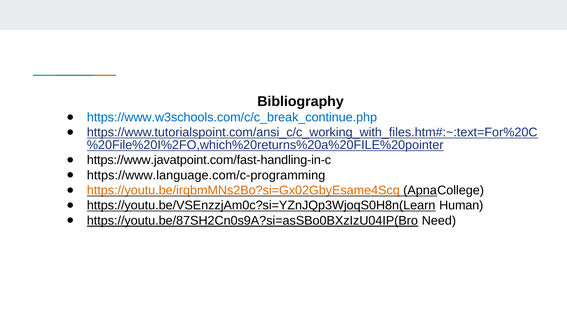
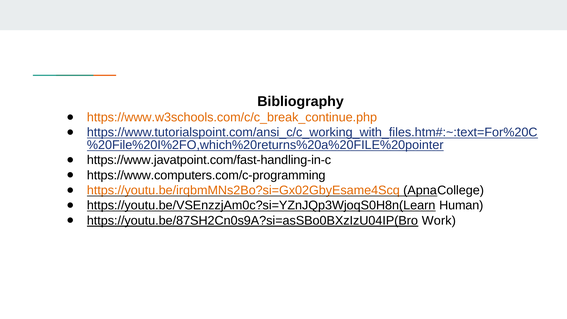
https://www.w3schools.com/c/c_break_continue.php colour: blue -> orange (232, 117)
https://www.language.com/c-programming: https://www.language.com/c-programming -> https://www.computers.com/c-programming (206, 175)
Need: Need -> Work (439, 221)
